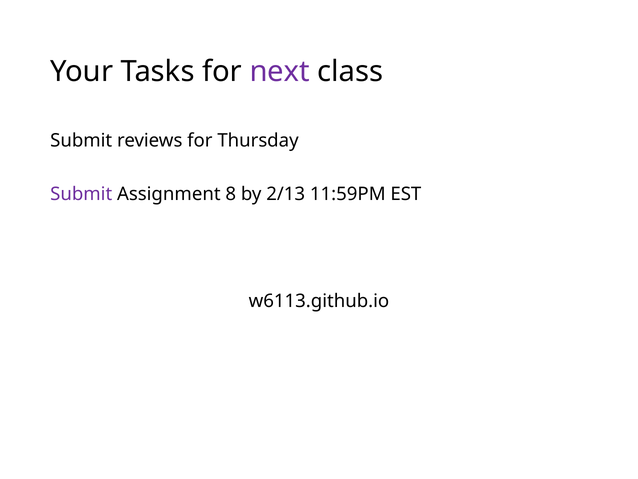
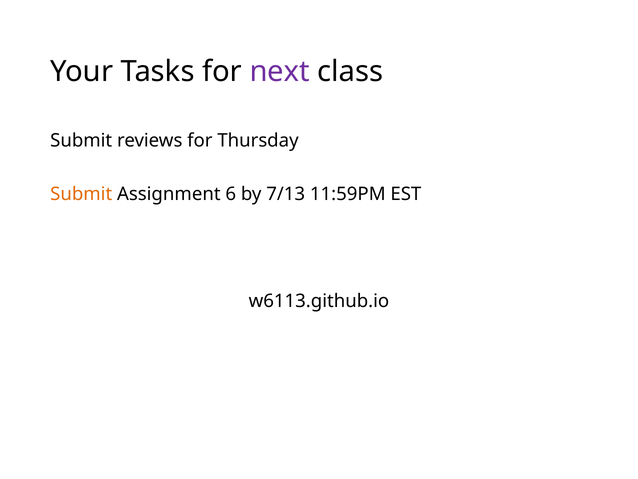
Submit colour: purple -> orange (81, 194)
8: 8 -> 6 (231, 194)
2/13: 2/13 -> 7/13 (286, 194)
